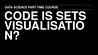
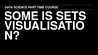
CODE: CODE -> SOME (21, 16)
